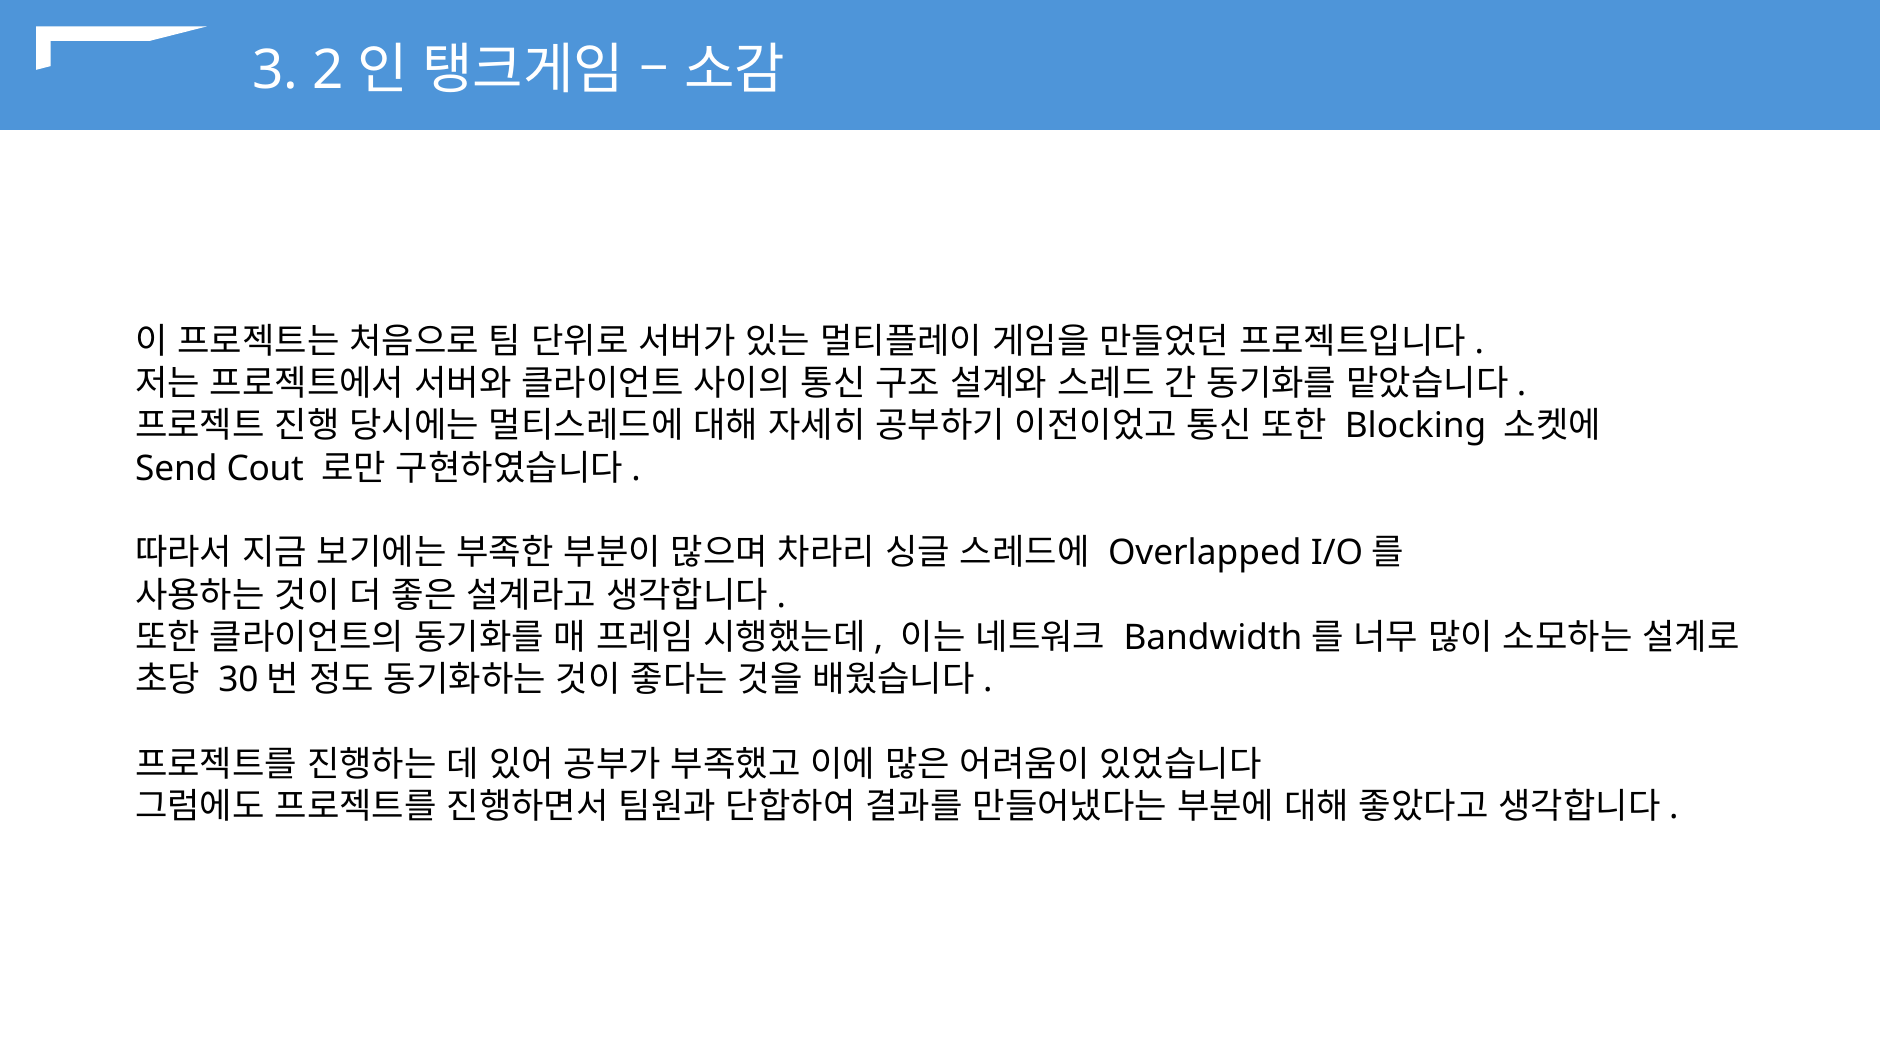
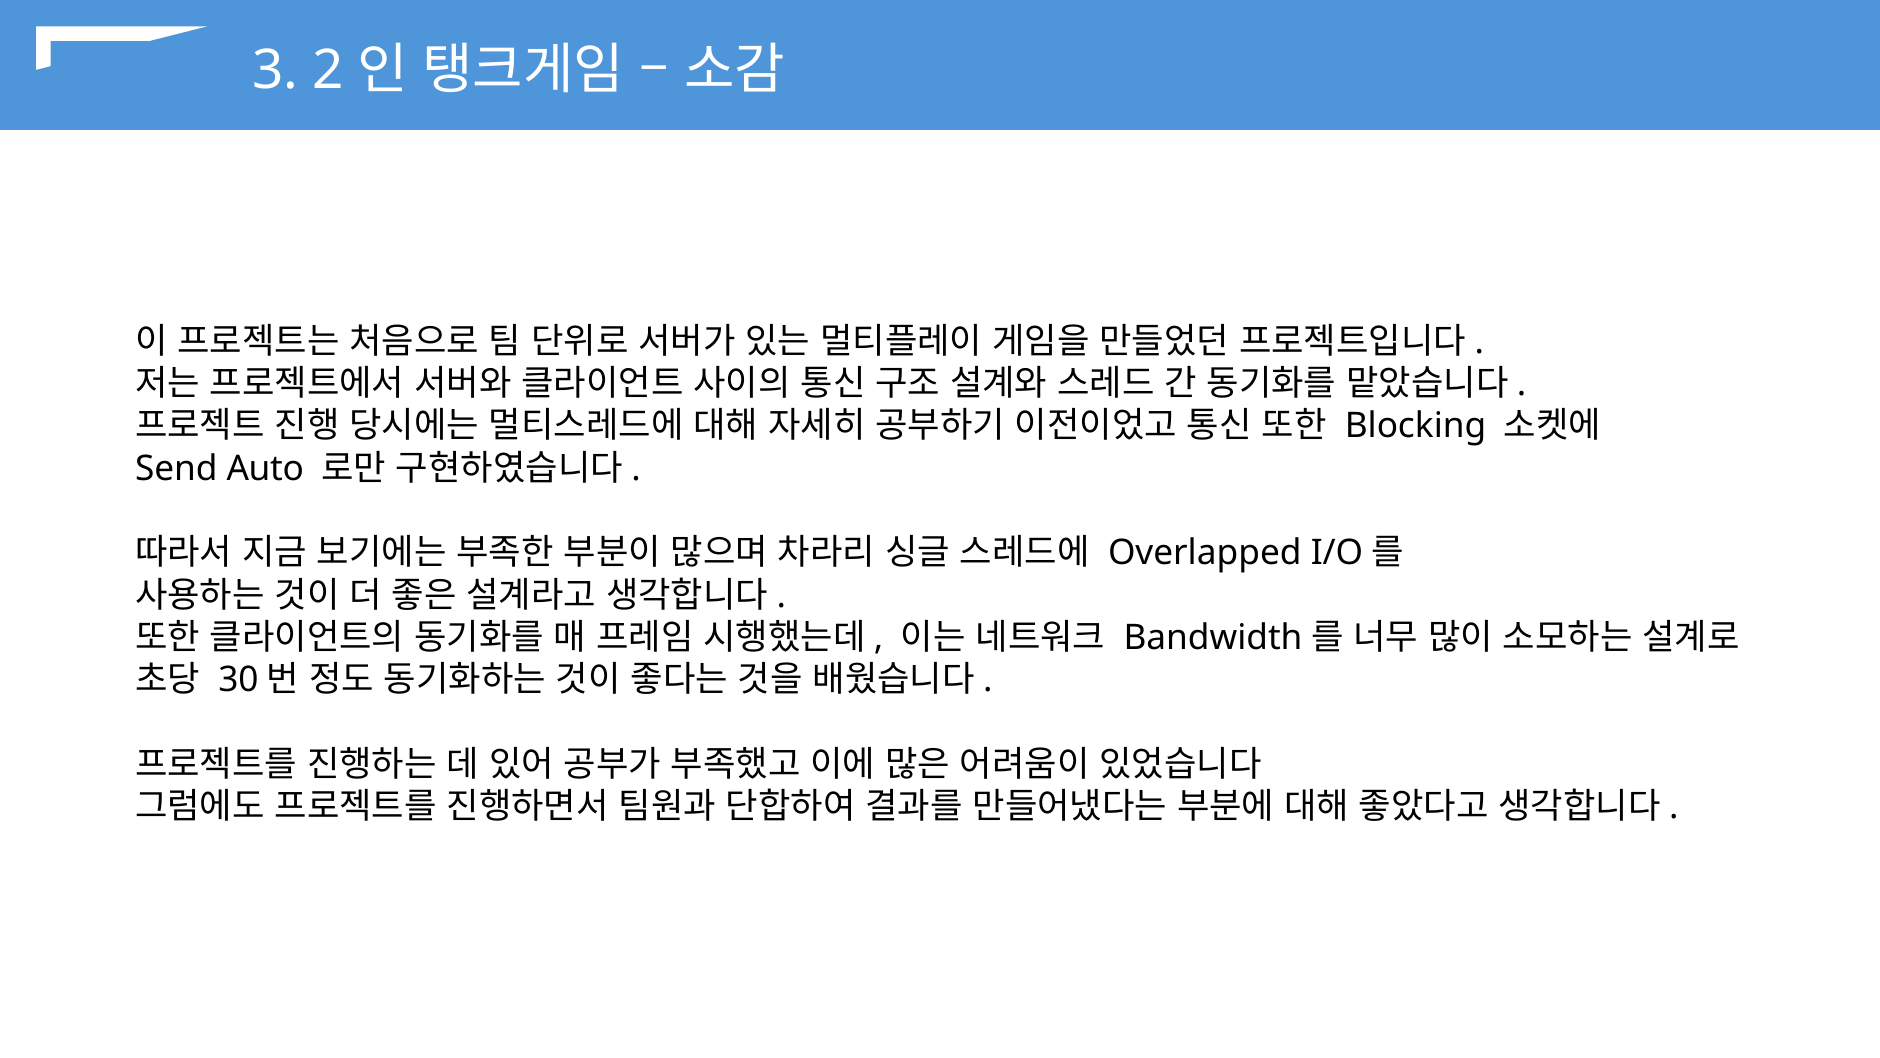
Cout: Cout -> Auto (265, 468)
